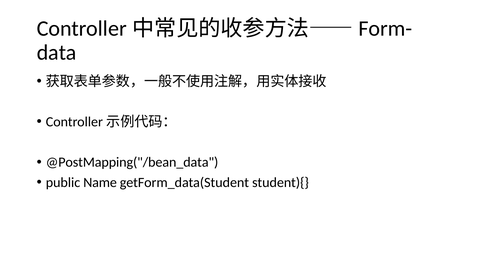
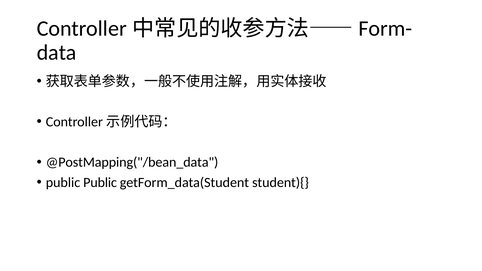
public Name: Name -> Public (100, 183)
